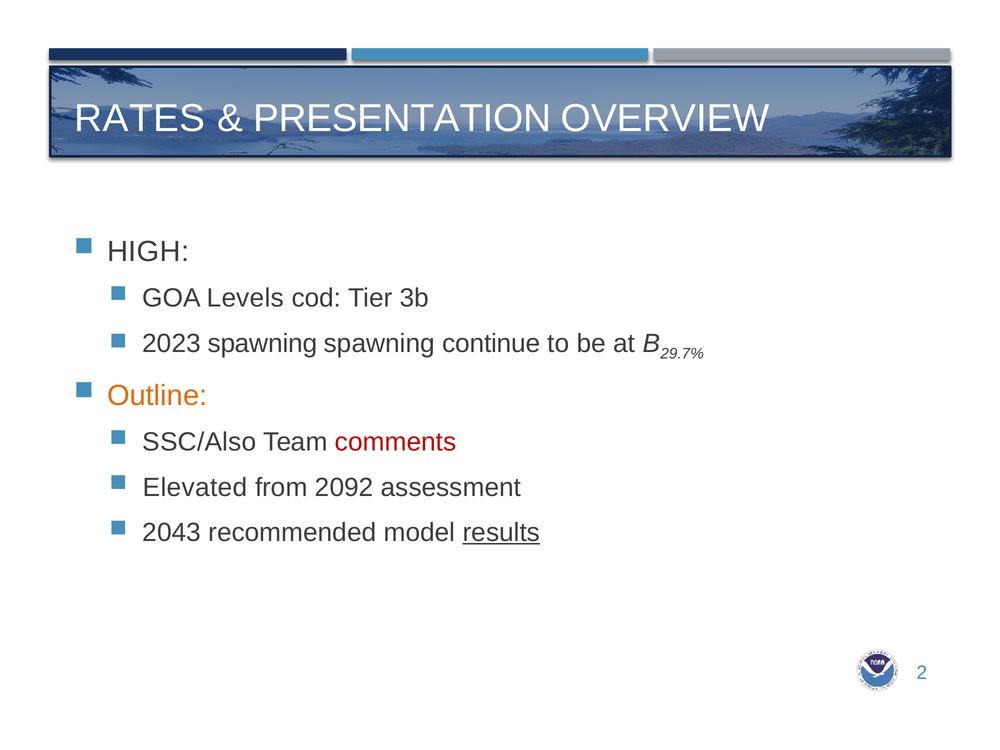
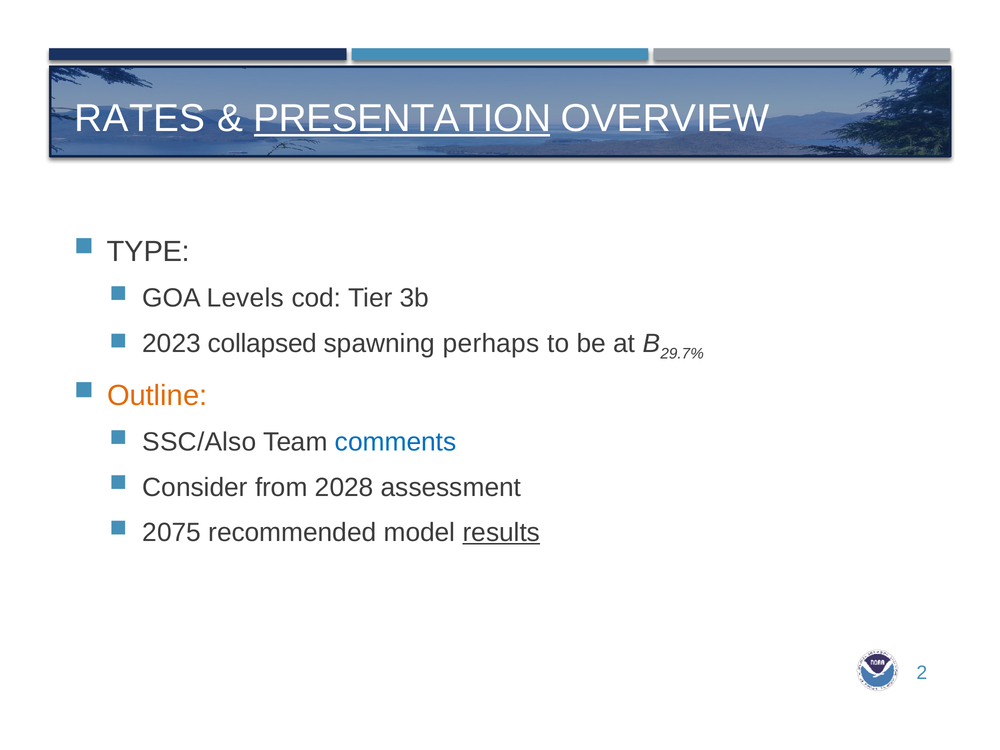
PRESENTATION underline: none -> present (402, 118)
HIGH: HIGH -> TYPE (148, 251)
2023 spawning: spawning -> collapsed (262, 343)
continue: continue -> perhaps (491, 343)
comments colour: red -> blue (396, 442)
Elevated: Elevated -> Consider (195, 487)
2092: 2092 -> 2028 (344, 487)
2043: 2043 -> 2075 (172, 533)
